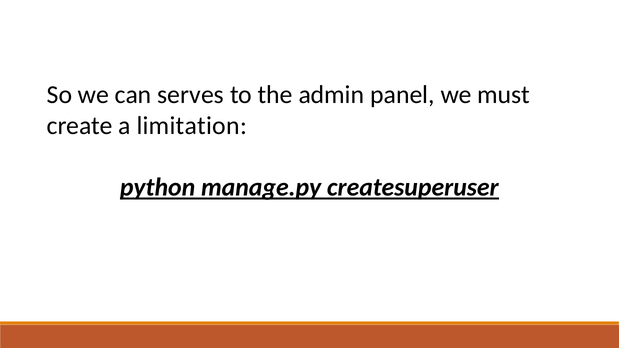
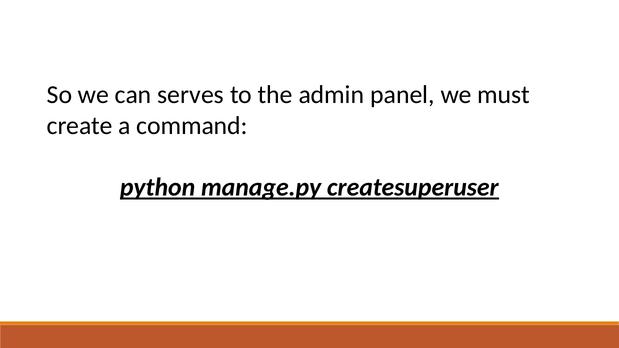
limitation: limitation -> command (192, 126)
